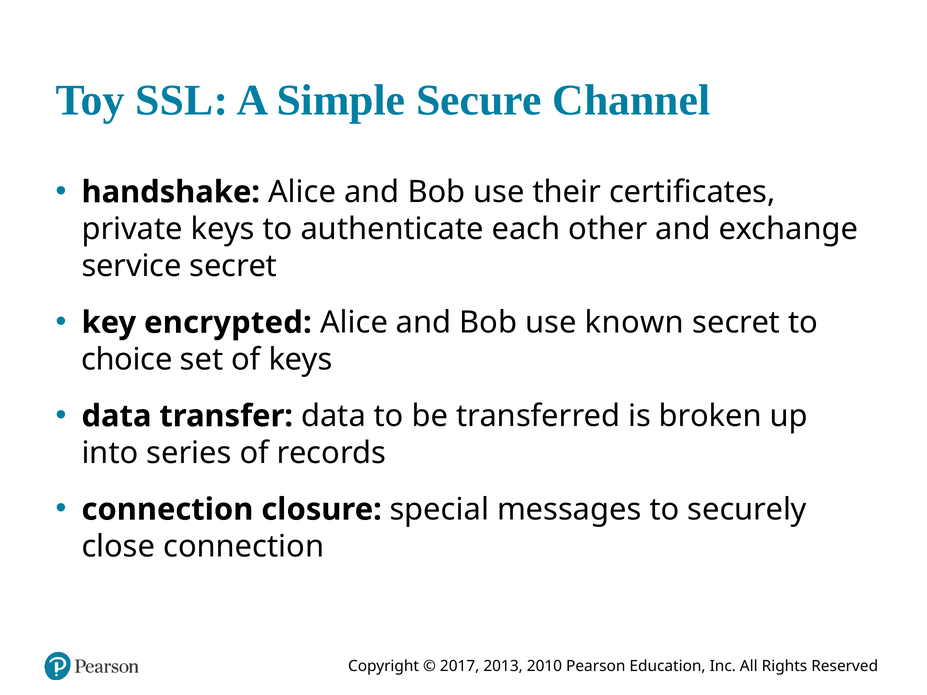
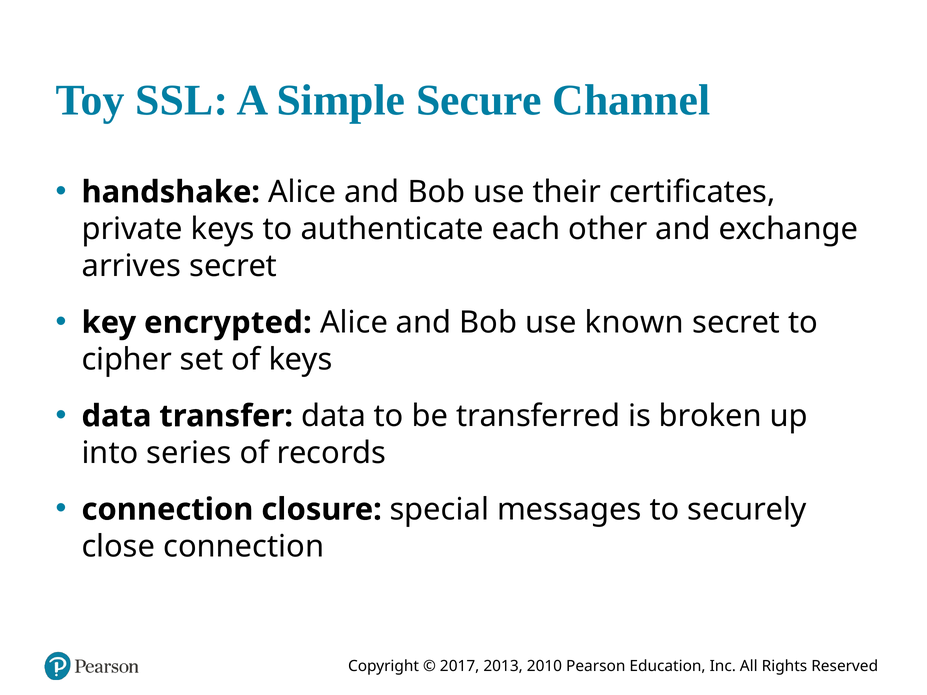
service: service -> arrives (131, 266)
choice: choice -> cipher (127, 360)
